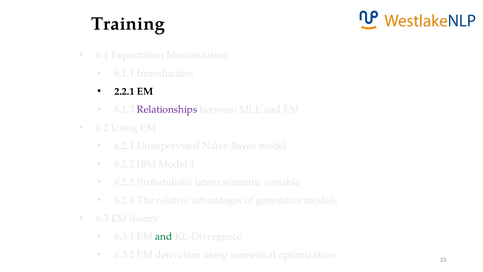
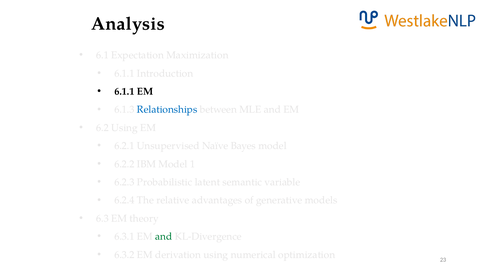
Training: Training -> Analysis (128, 24)
2.2.1: 2.2.1 -> 6.1.1 (124, 91)
Relationships colour: purple -> blue (167, 109)
